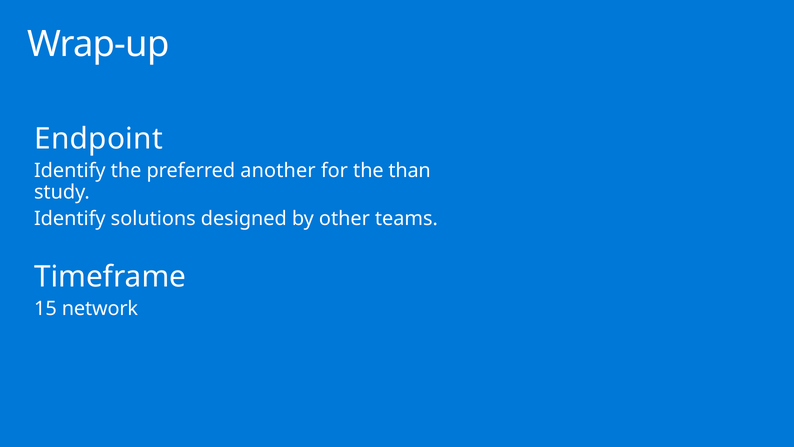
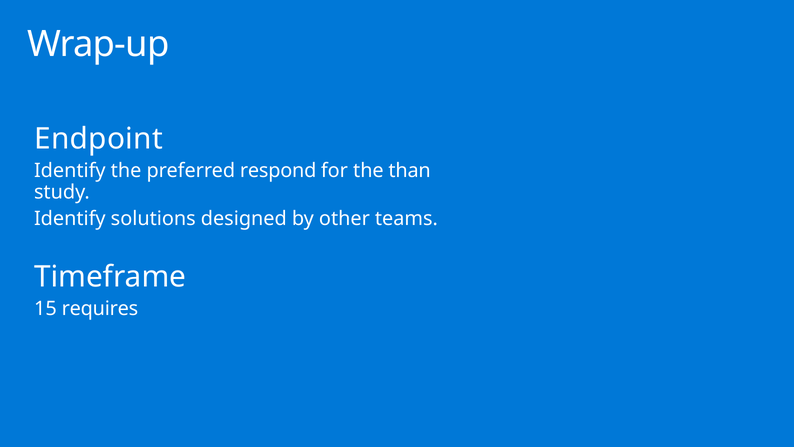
another: another -> respond (278, 171)
network: network -> requires (100, 308)
